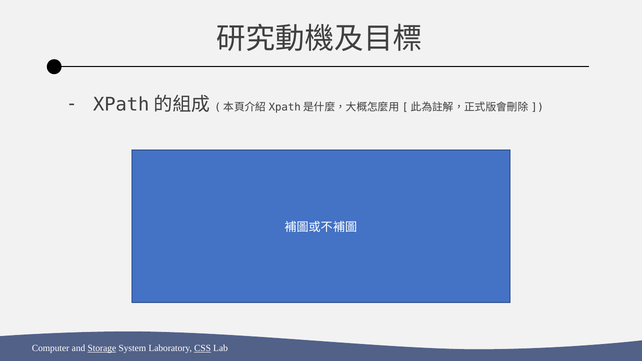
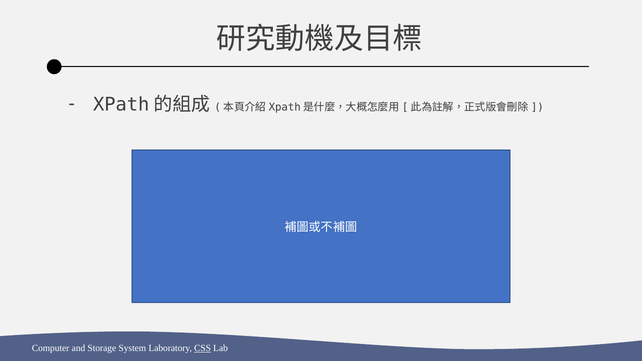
Storage underline: present -> none (102, 348)
